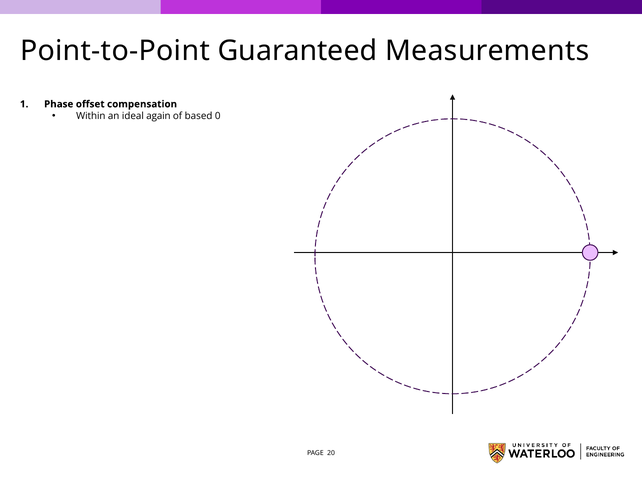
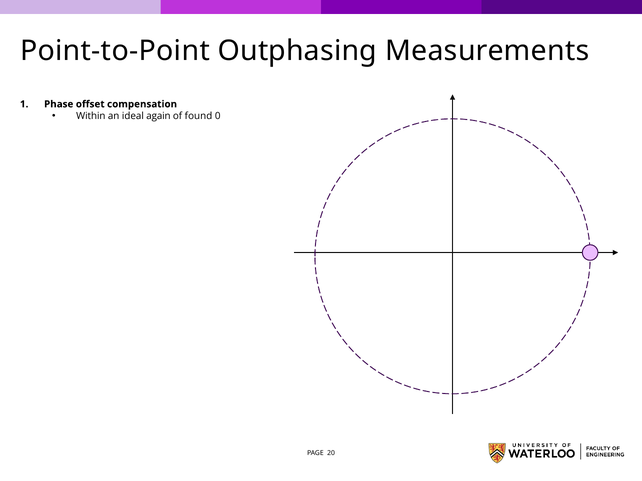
Guaranteed: Guaranteed -> Outphasing (297, 51)
based: based -> found (199, 116)
